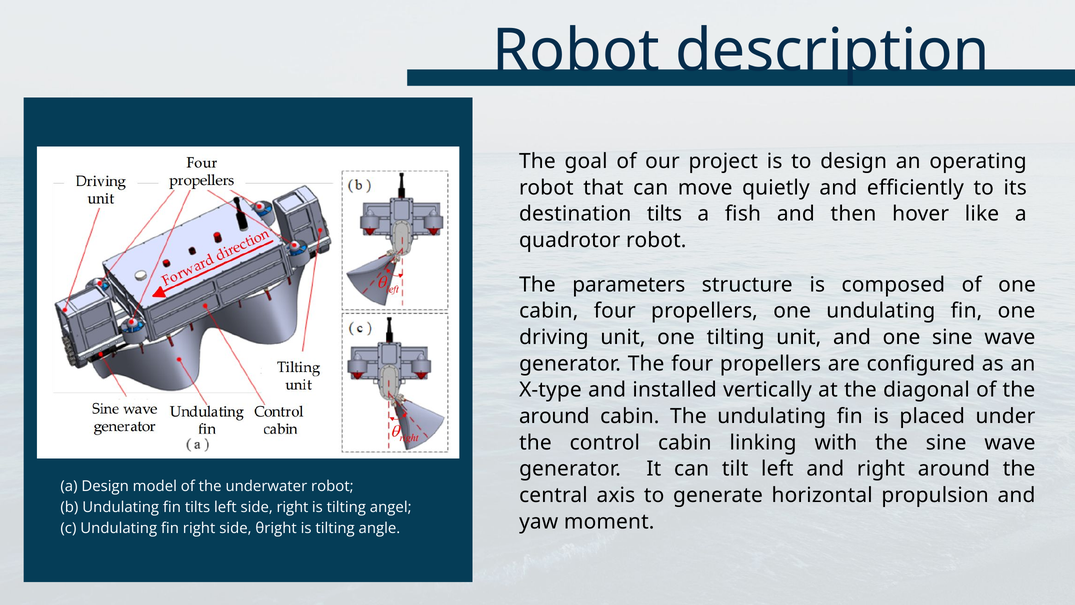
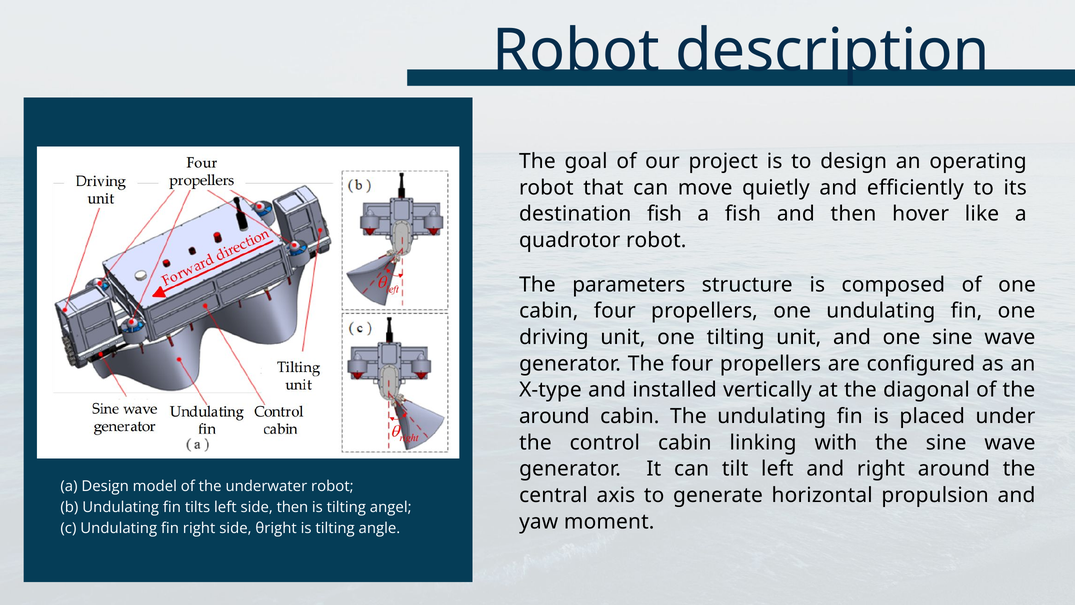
destination tilts: tilts -> fish (665, 214)
side right: right -> then (292, 507)
